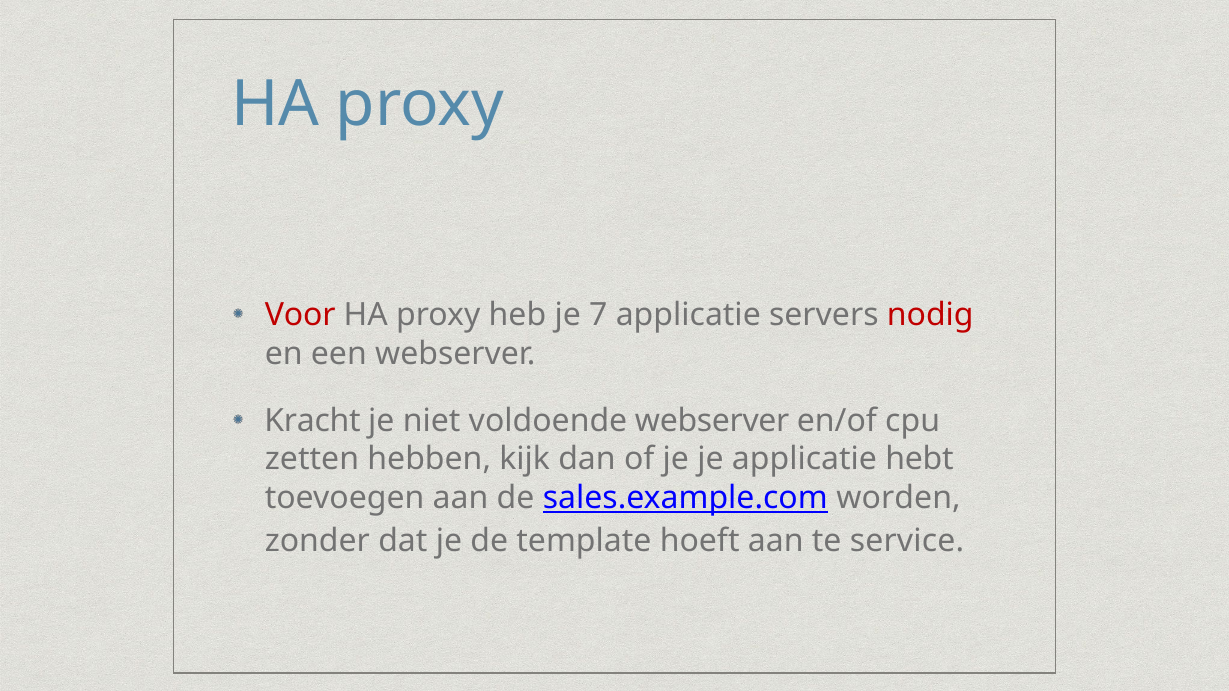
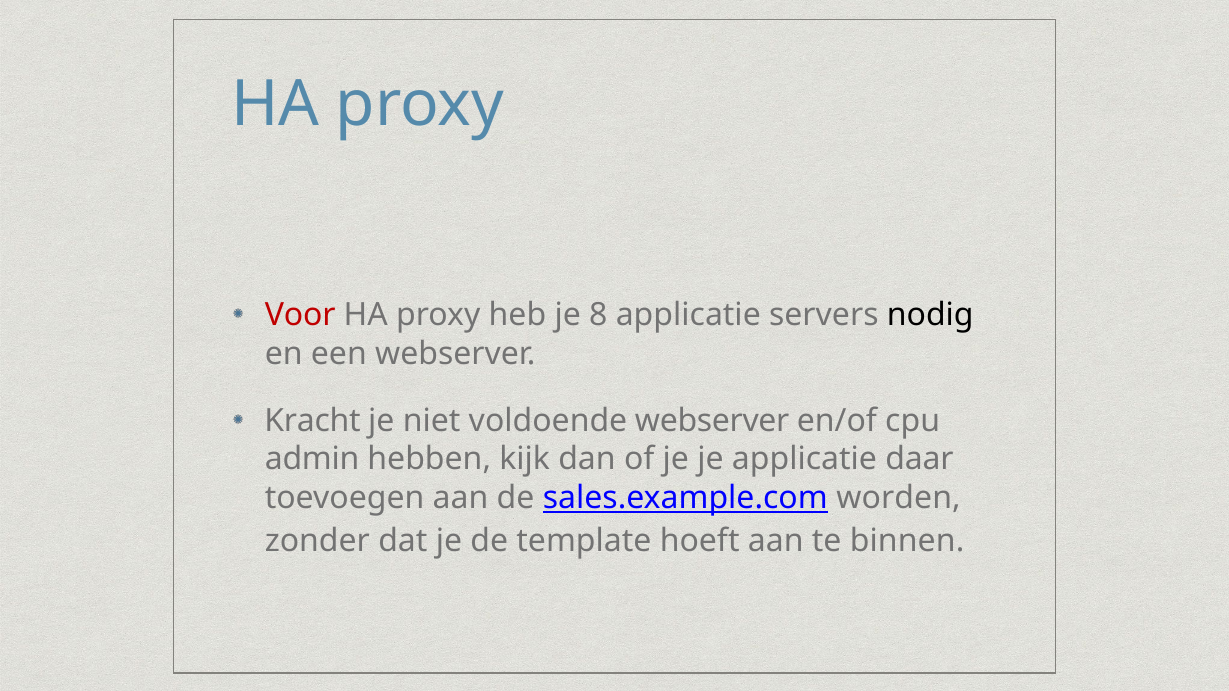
7: 7 -> 8 (598, 315)
nodig colour: red -> black (930, 315)
zetten: zetten -> admin (312, 460)
hebt: hebt -> daar (919, 460)
service: service -> binnen (907, 542)
